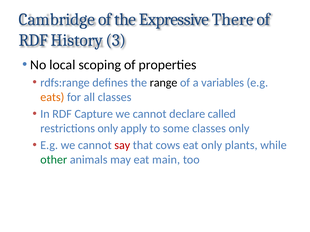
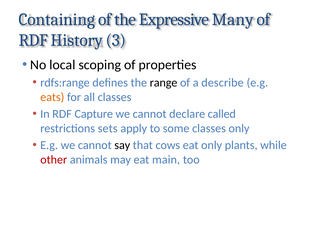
Cambridge: Cambridge -> Containing (57, 20)
There: There -> Many (233, 20)
variables: variables -> describe (222, 83)
restrictions only: only -> sets (108, 129)
say colour: red -> black (122, 146)
other colour: green -> red (54, 160)
